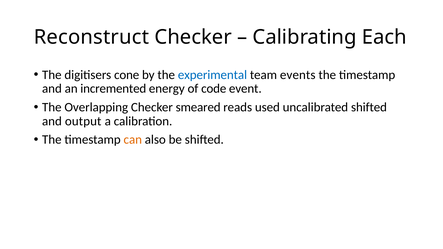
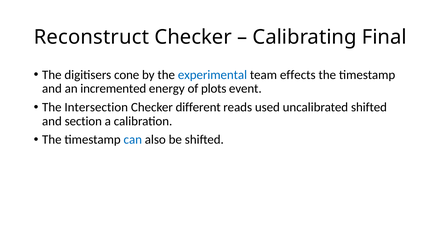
Each: Each -> Final (384, 37)
events: events -> effects (298, 75)
code: code -> plots (214, 89)
Overlapping: Overlapping -> Intersection (96, 107)
smeared: smeared -> different (198, 107)
output: output -> section (83, 121)
can colour: orange -> blue (133, 140)
